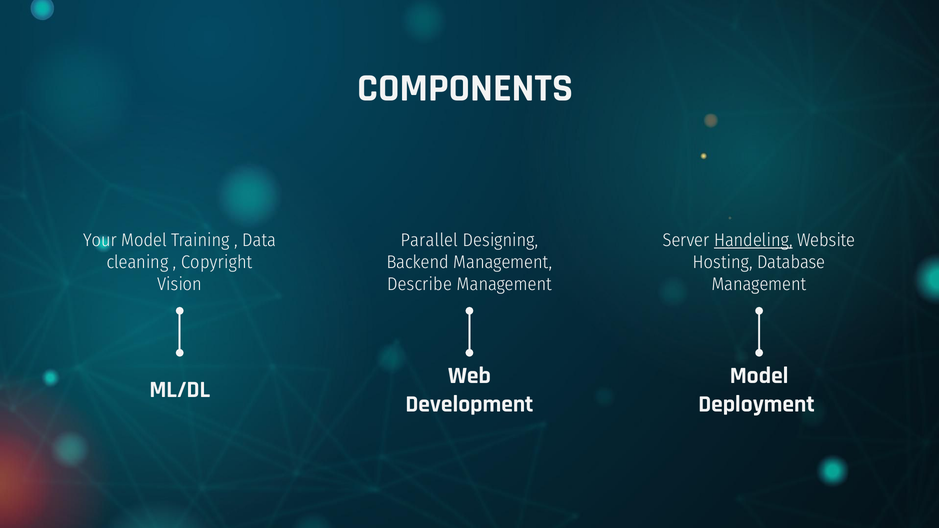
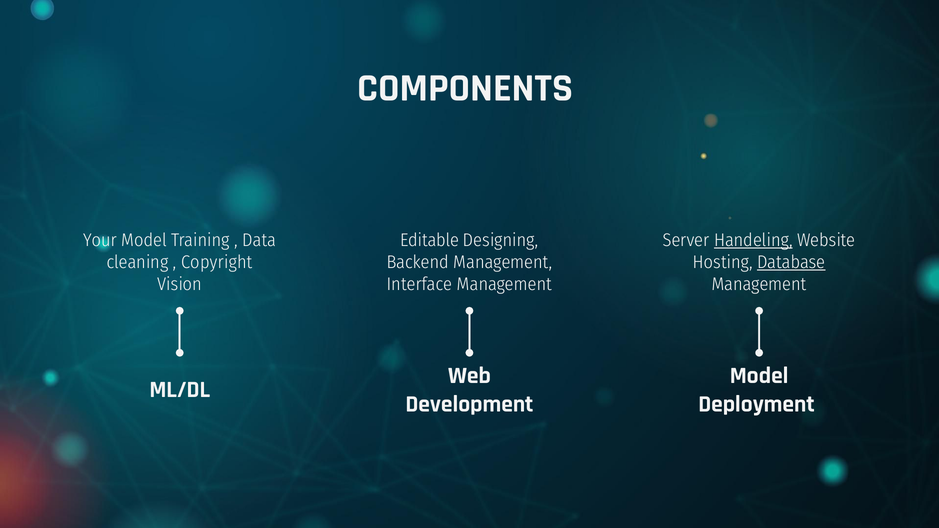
Parallel: Parallel -> Editable (430, 240)
Database underline: none -> present (791, 262)
Describe: Describe -> Interface (420, 284)
